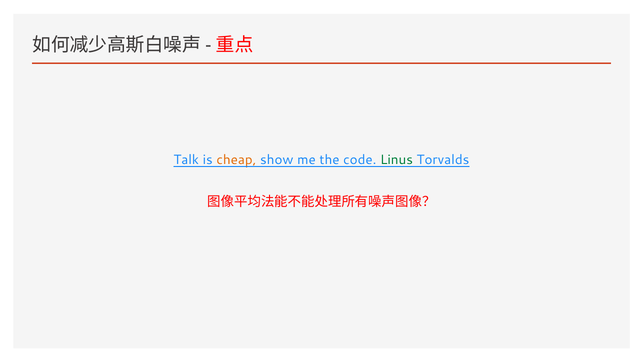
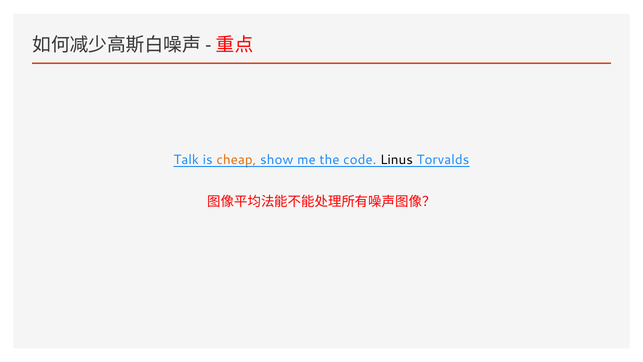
Linus colour: green -> black (396, 160)
